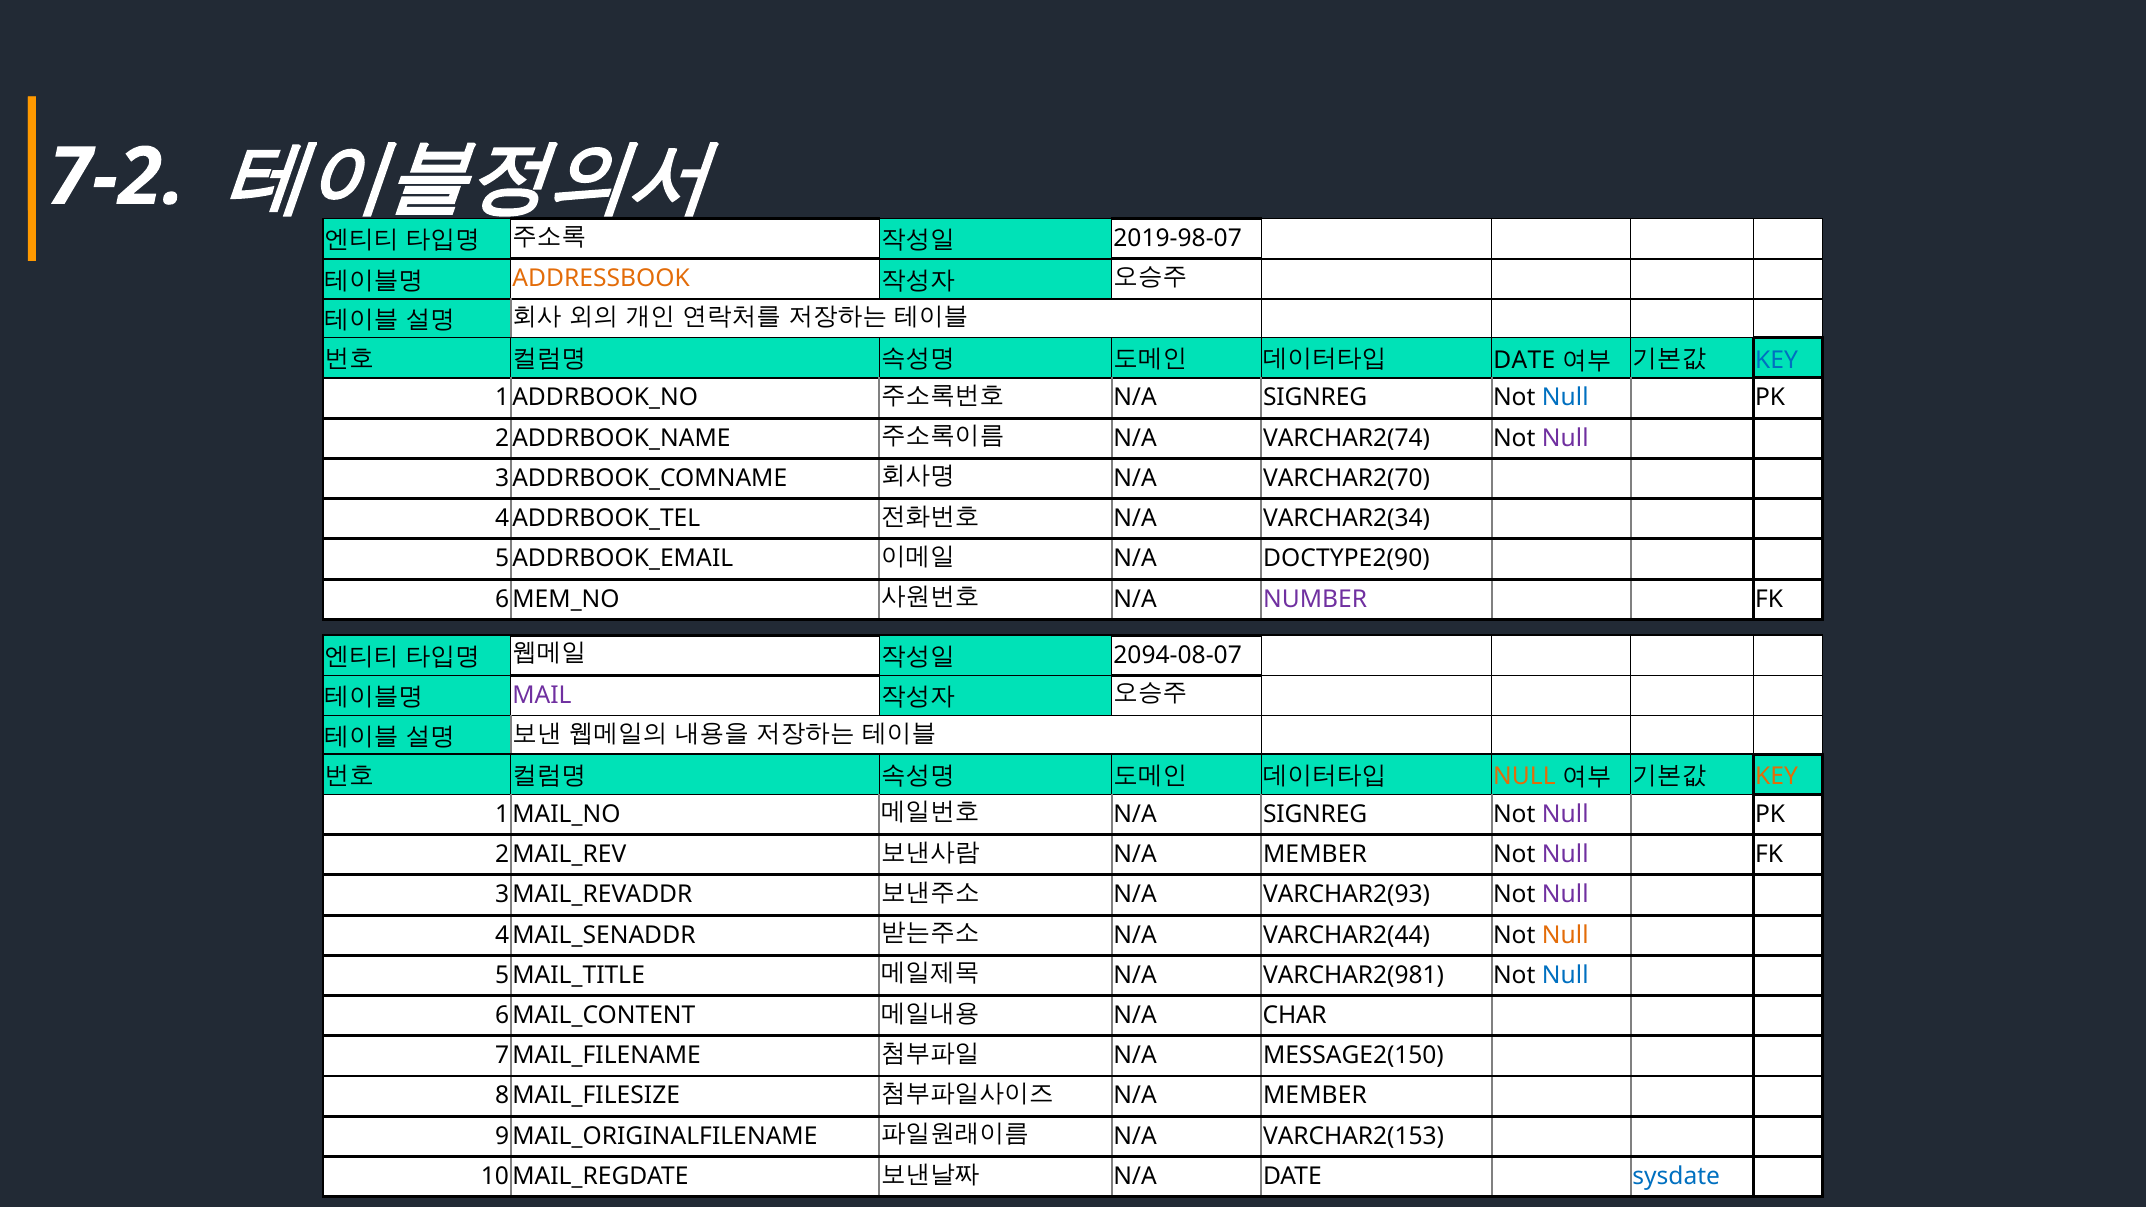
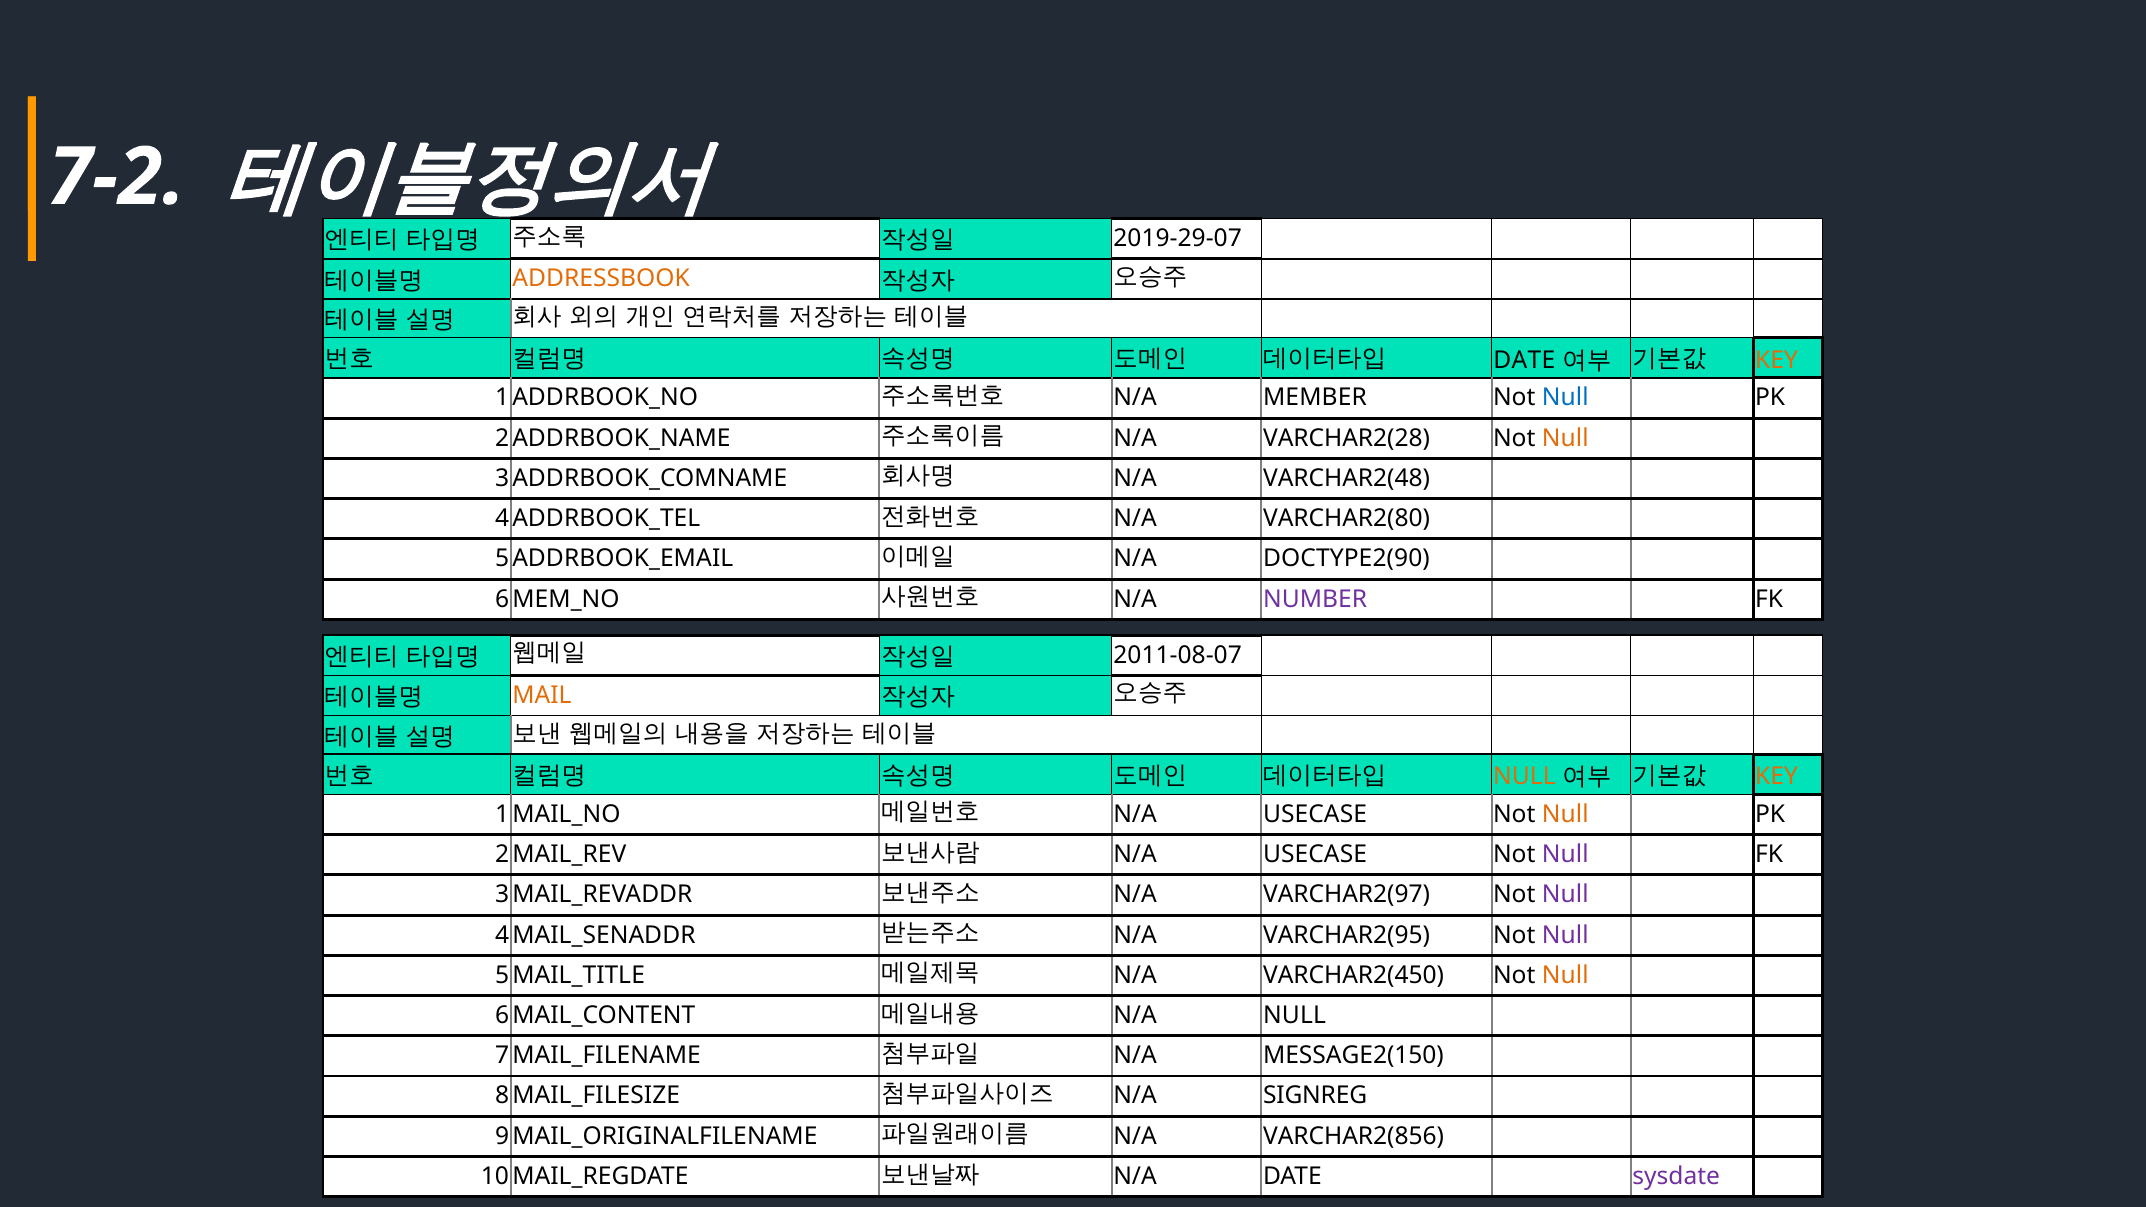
2019-98-07: 2019-98-07 -> 2019-29-07 (1178, 239)
KEY colour: blue -> orange (1777, 360)
SIGNREG: SIGNREG -> MEMBER (1315, 398)
VARCHAR2(74: VARCHAR2(74 -> VARCHAR2(28 (1347, 438)
Null colour: purple -> orange (1565, 438)
VARCHAR2(70: VARCHAR2(70 -> VARCHAR2(48 (1347, 478)
VARCHAR2(34: VARCHAR2(34 -> VARCHAR2(80 (1347, 519)
2094-08-07: 2094-08-07 -> 2011-08-07 (1178, 655)
MAIL colour: purple -> orange (542, 695)
SIGNREG: SIGNREG -> USECASE (1315, 814)
Null colour: purple -> orange (1565, 814)
MEMBER: MEMBER -> USECASE (1315, 855)
VARCHAR2(93: VARCHAR2(93 -> VARCHAR2(97 (1347, 895)
VARCHAR2(44: VARCHAR2(44 -> VARCHAR2(95 (1347, 935)
Null colour: orange -> purple (1565, 935)
VARCHAR2(981: VARCHAR2(981 -> VARCHAR2(450 (1353, 975)
Null colour: blue -> orange (1565, 975)
N/A CHAR: CHAR -> NULL (1295, 1015)
MEMBER: MEMBER -> SIGNREG (1315, 1096)
VARCHAR2(153: VARCHAR2(153 -> VARCHAR2(856 (1353, 1136)
sysdate colour: blue -> purple (1676, 1176)
